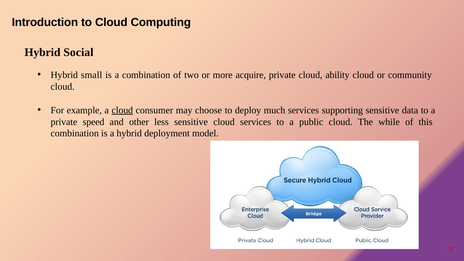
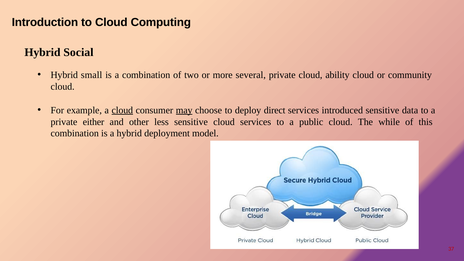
acquire: acquire -> several (251, 75)
may underline: none -> present (184, 110)
much: much -> direct (275, 110)
supporting: supporting -> introduced (342, 110)
speed: speed -> either (94, 122)
